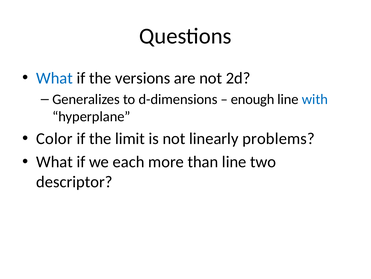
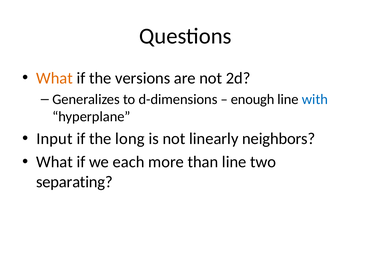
What colour: blue -> orange (54, 78)
Color: Color -> Input (54, 138)
limit: limit -> long (130, 138)
problems: problems -> neighbors (279, 138)
descriptor: descriptor -> separating (74, 181)
